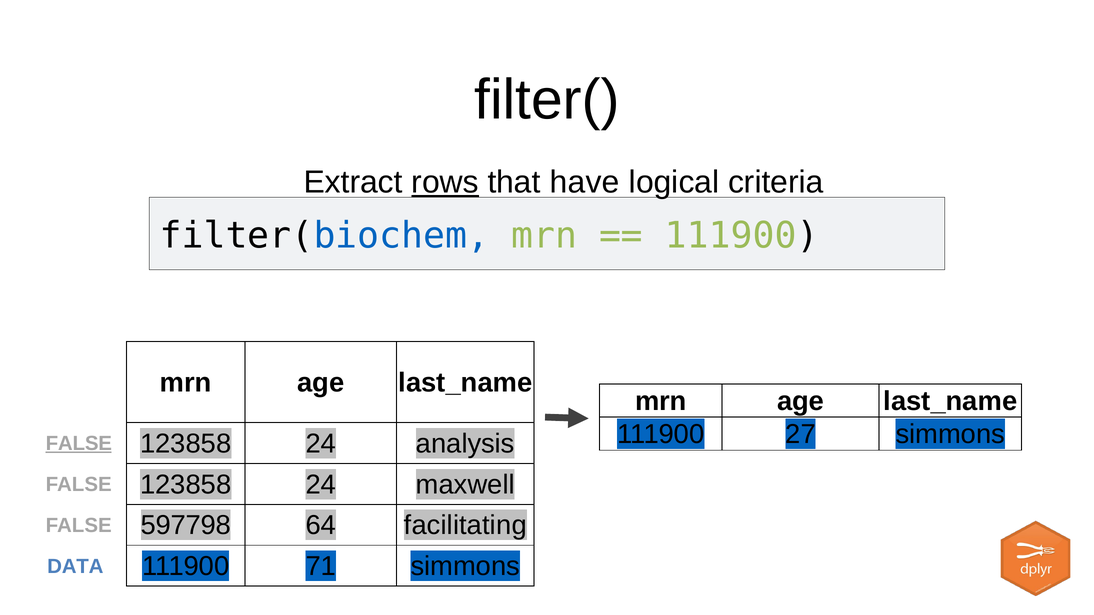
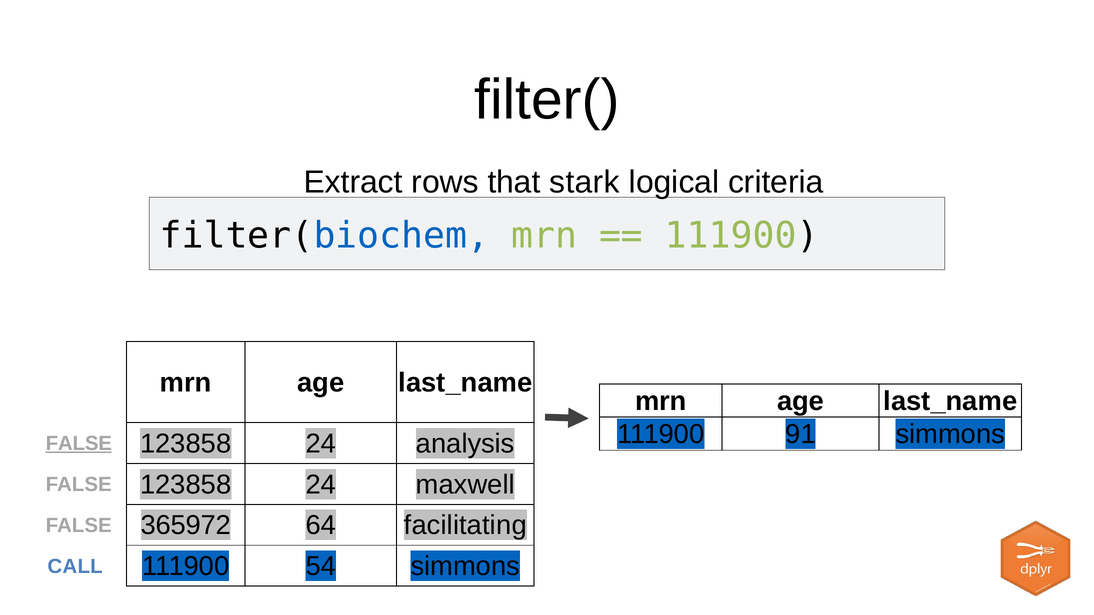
rows underline: present -> none (445, 183)
have: have -> stark (585, 183)
27: 27 -> 91 (801, 435)
597798: 597798 -> 365972 (186, 526)
71: 71 -> 54 (321, 567)
DATA: DATA -> CALL (75, 567)
